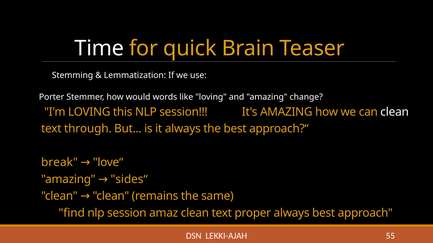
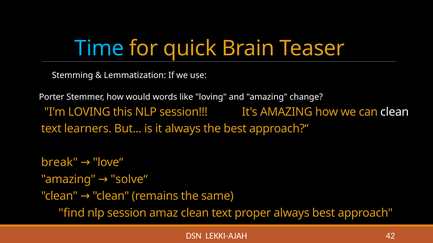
Time colour: white -> light blue (99, 49)
through: through -> learners (88, 129)
sides“: sides“ -> solve“ (129, 180)
55: 55 -> 42 (390, 236)
